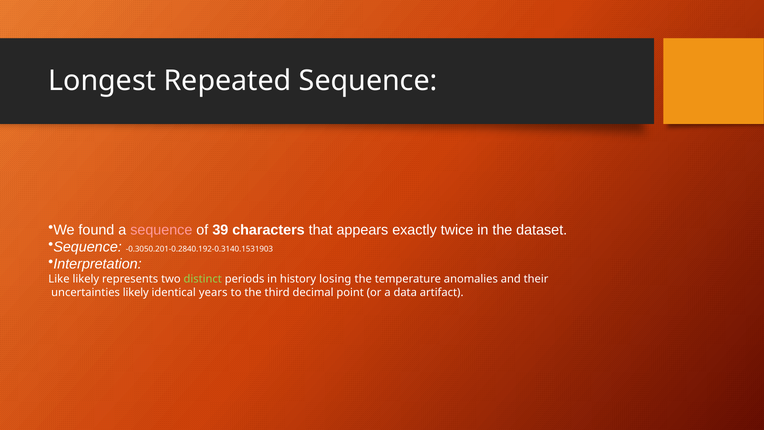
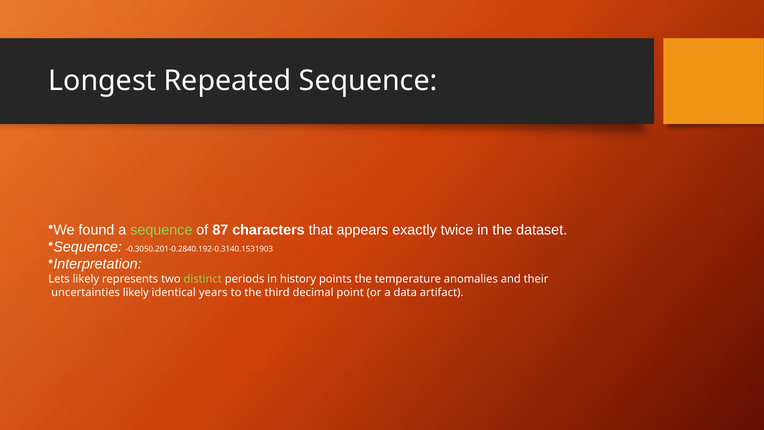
sequence colour: pink -> light green (161, 230)
39: 39 -> 87 (220, 230)
Like: Like -> Lets (59, 279)
losing: losing -> points (335, 279)
